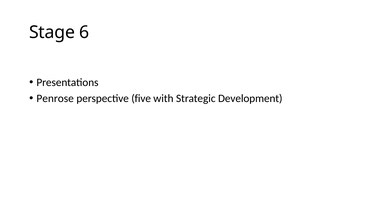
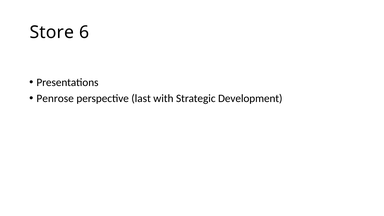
Stage: Stage -> Store (52, 32)
five: five -> last (141, 98)
